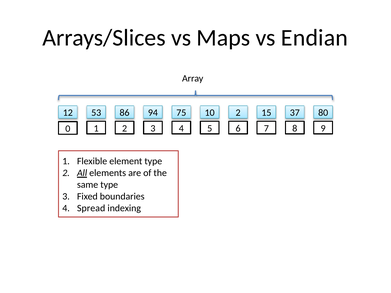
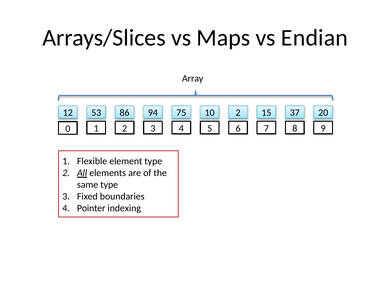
80: 80 -> 20 (323, 113)
Spread: Spread -> Pointer (91, 208)
